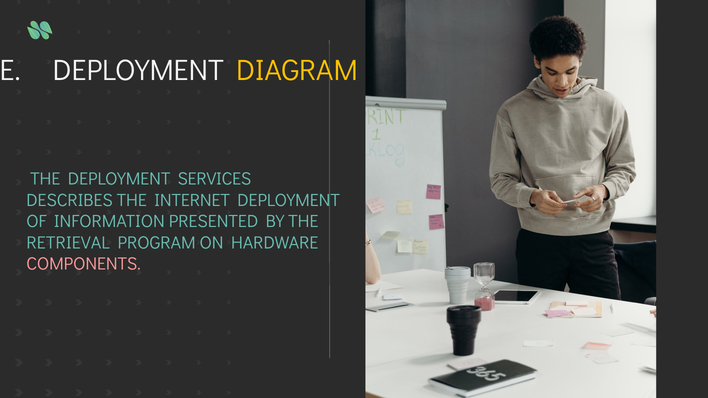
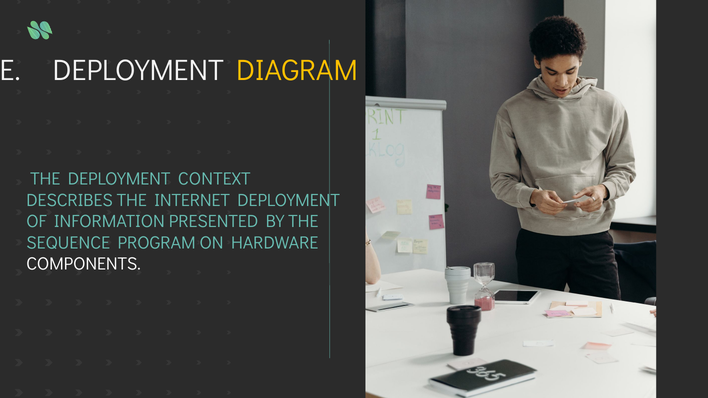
SERVICES: SERVICES -> CONTEXT (214, 179)
RETRIEVAL: RETRIEVAL -> SEQUENCE (68, 243)
COMPONENTS colour: pink -> white (84, 264)
